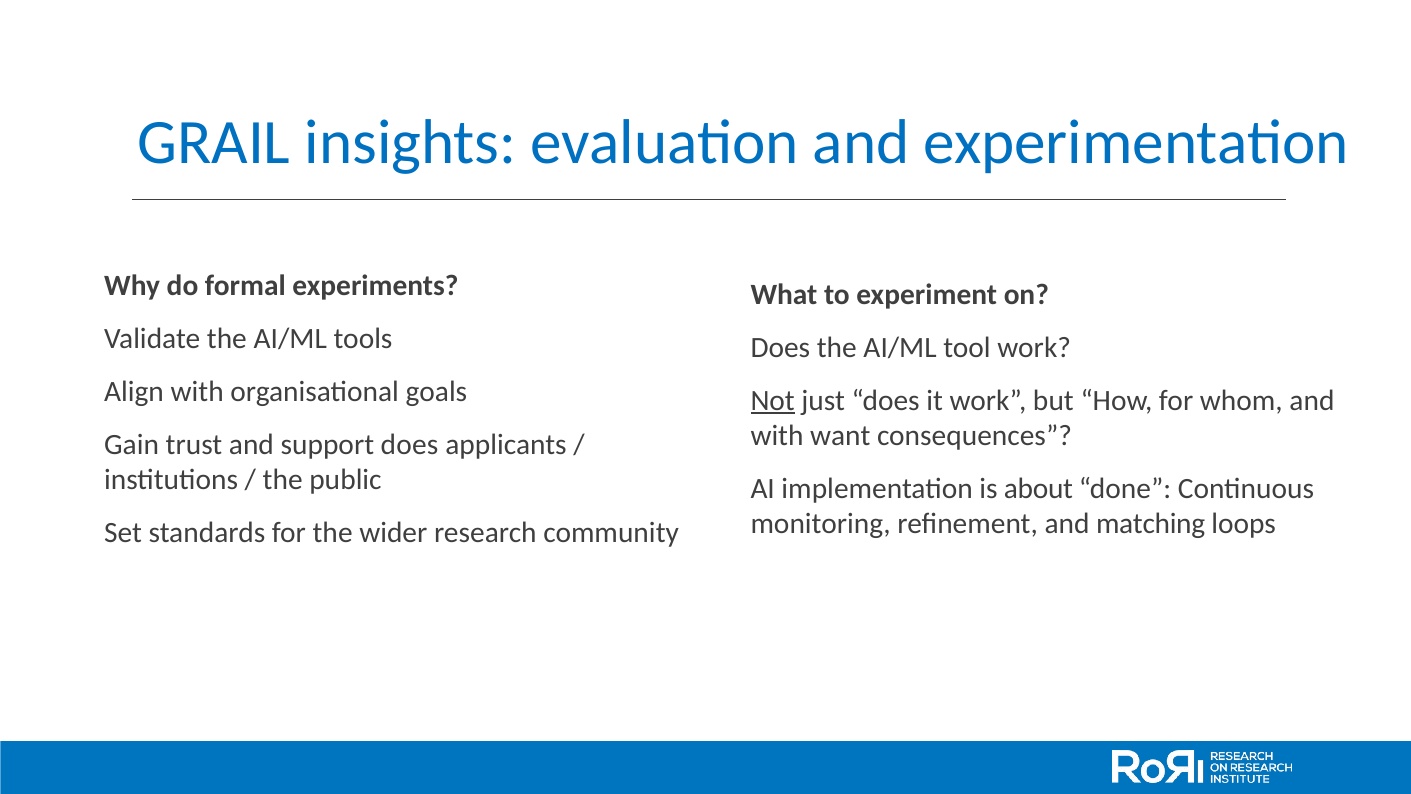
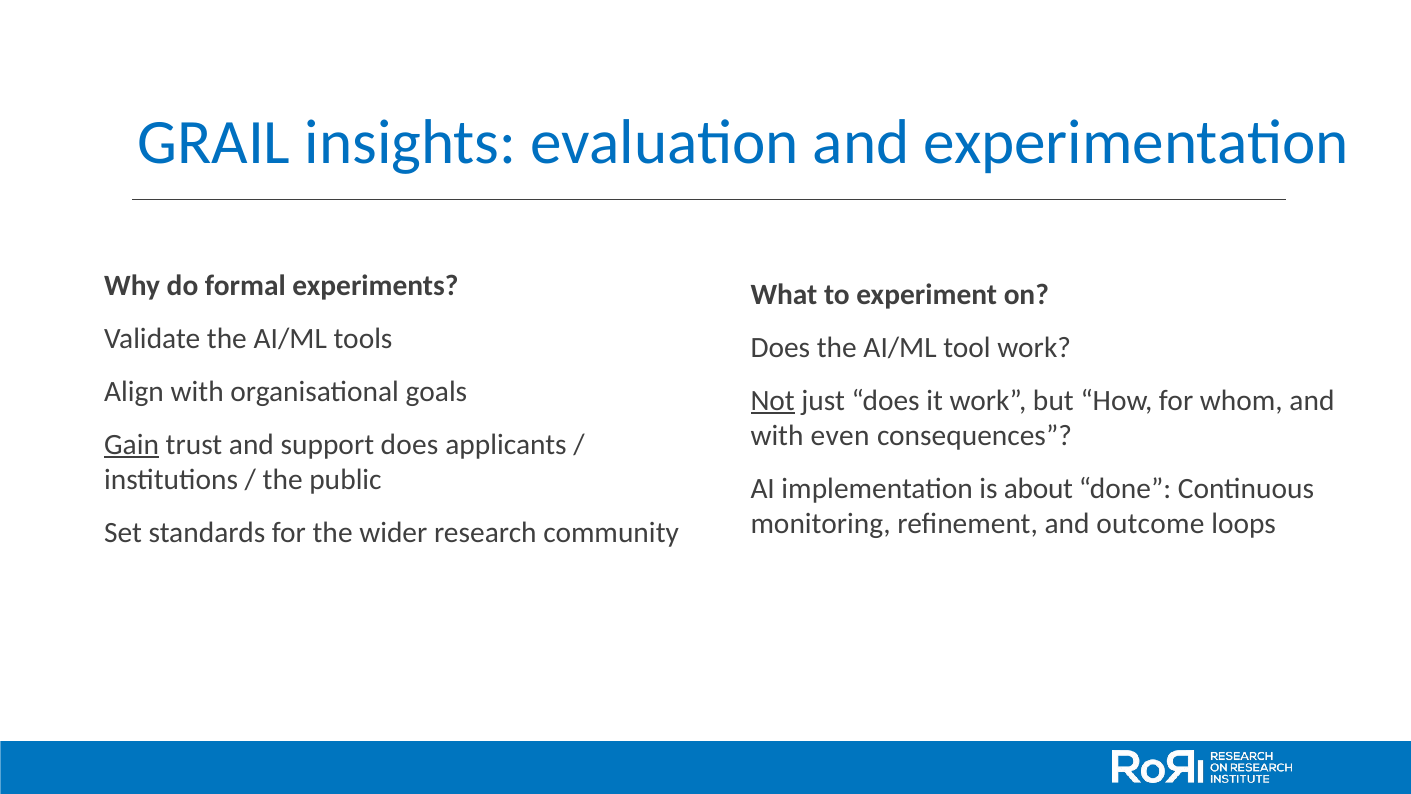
want: want -> even (840, 436)
Gain underline: none -> present (132, 444)
matching: matching -> outcome (1150, 524)
